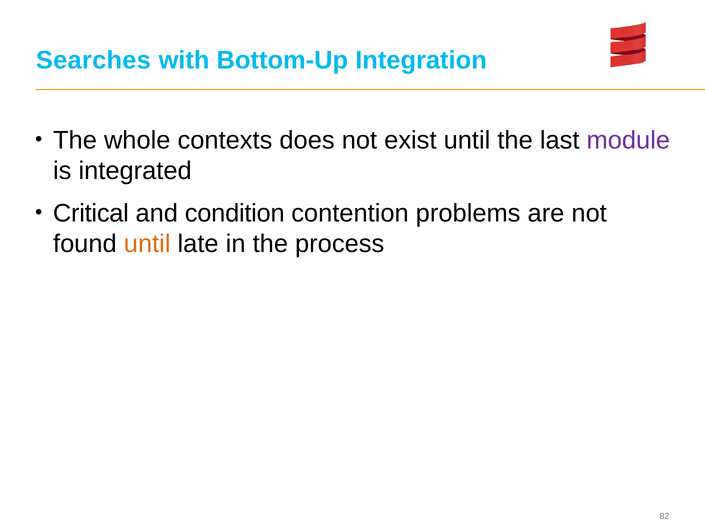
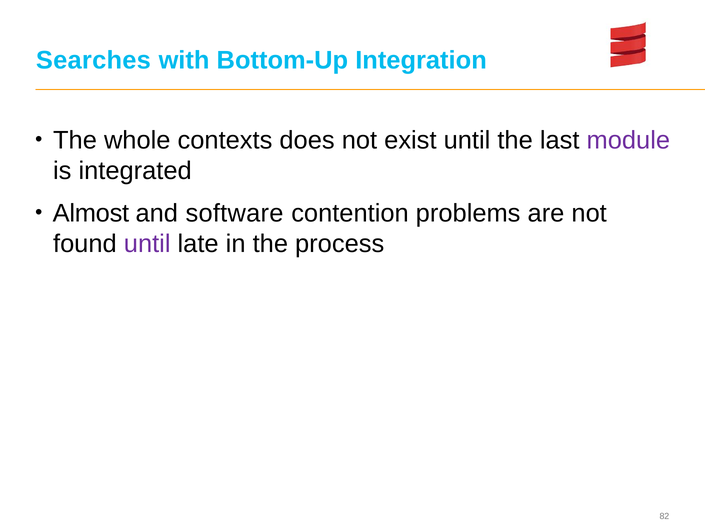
Critical: Critical -> Almost (91, 213)
condition: condition -> software (235, 213)
until colour: orange -> purple (147, 244)
